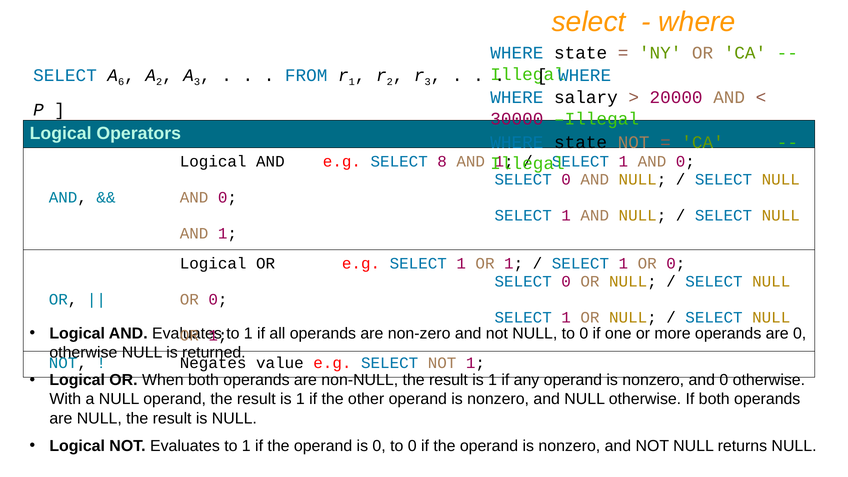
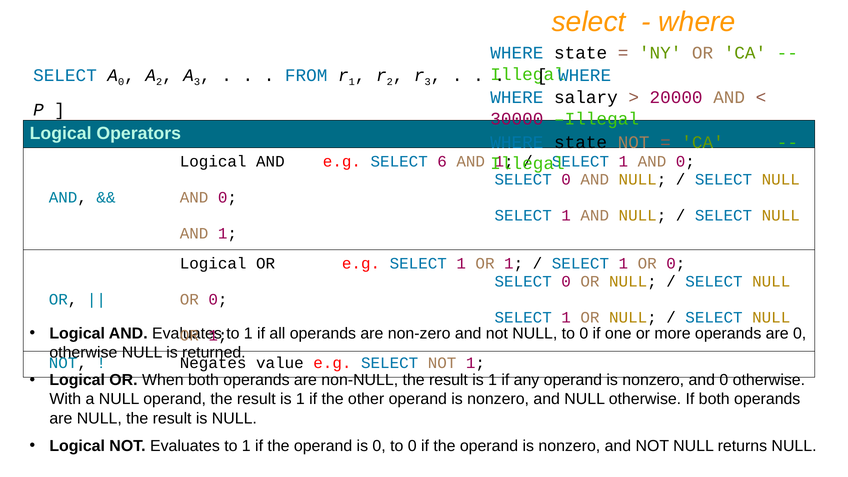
A 6: 6 -> 0 (121, 82)
8: 8 -> 6 (442, 162)
